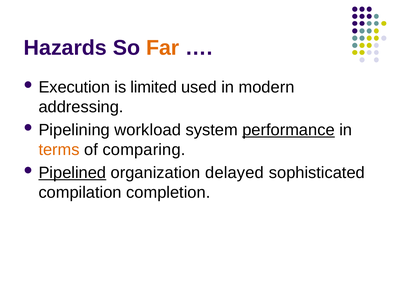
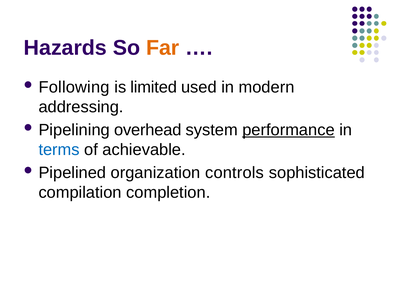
Execution: Execution -> Following (74, 87)
workload: workload -> overhead (148, 130)
terms colour: orange -> blue (59, 150)
comparing: comparing -> achievable (144, 150)
Pipelined underline: present -> none (72, 173)
delayed: delayed -> controls (235, 173)
